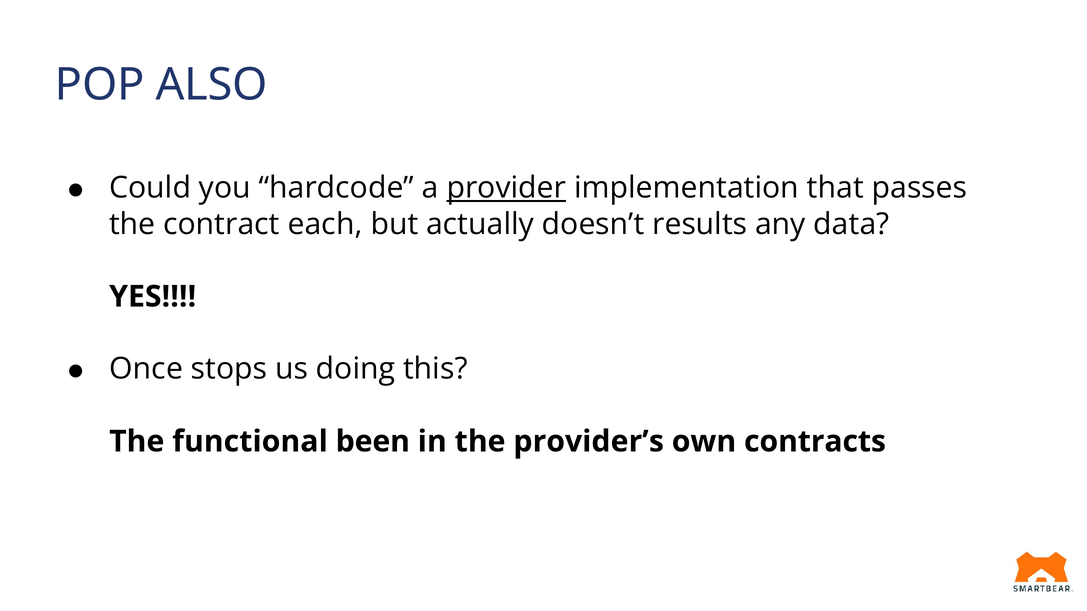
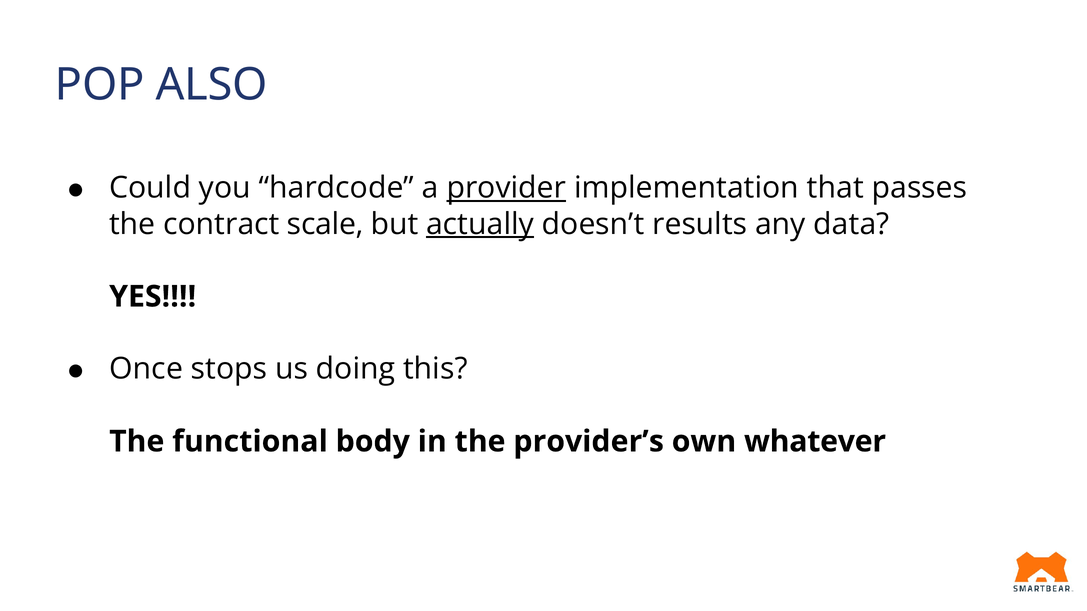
each: each -> scale (325, 224)
actually underline: none -> present (480, 224)
been: been -> body (373, 442)
contracts: contracts -> whatever (815, 442)
